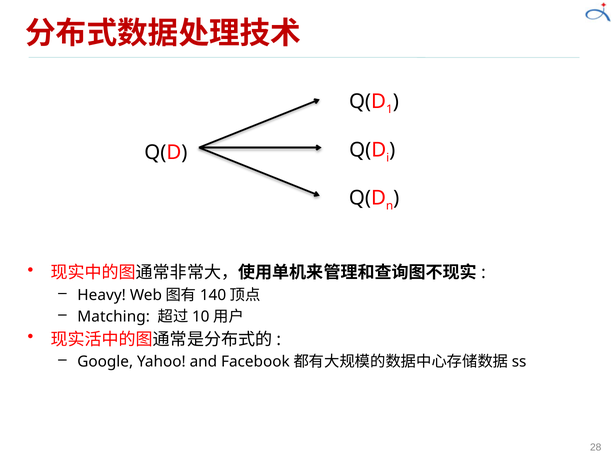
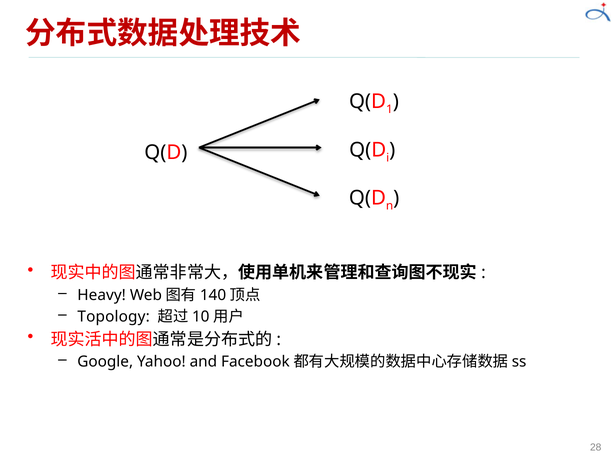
Matching: Matching -> Topology (114, 317)
